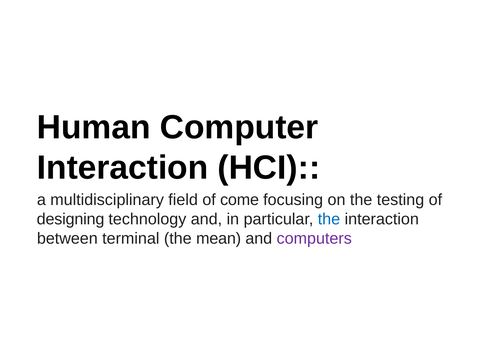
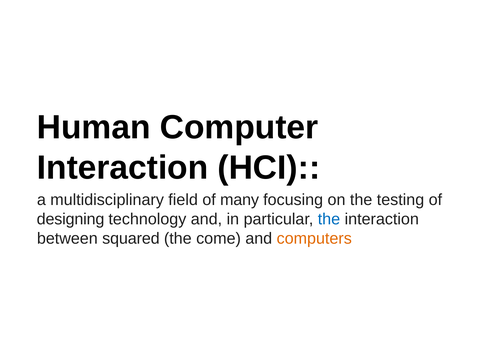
come: come -> many (240, 199)
terminal: terminal -> squared (131, 238)
mean: mean -> come (219, 238)
computers colour: purple -> orange (314, 238)
